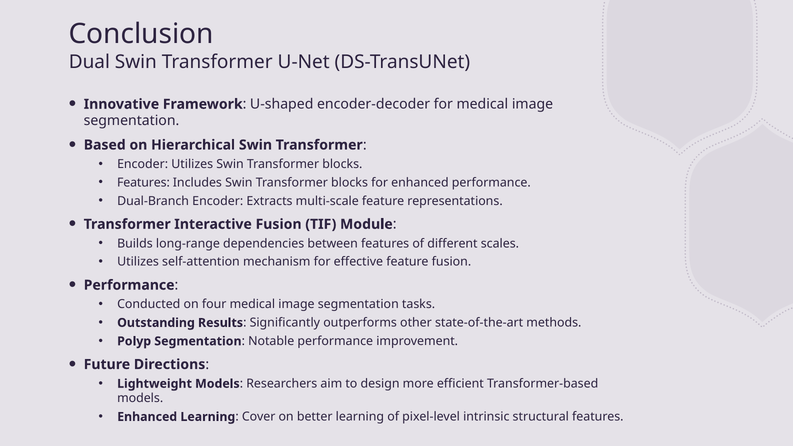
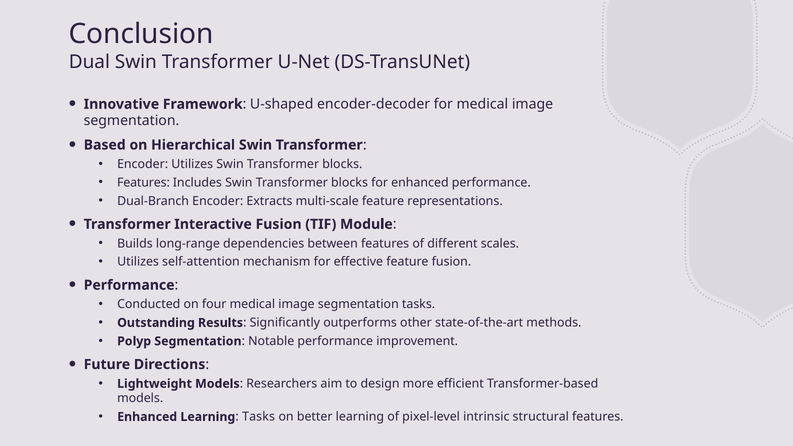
Learning Cover: Cover -> Tasks (259, 417)
